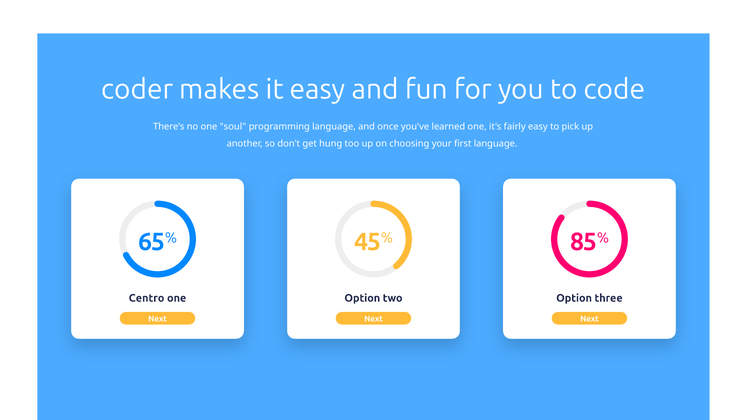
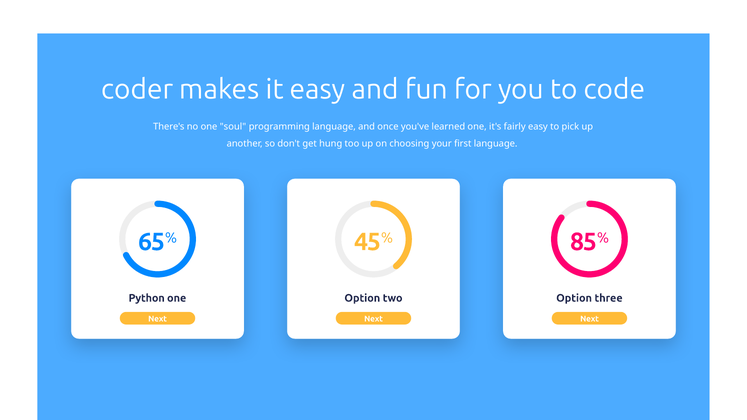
Centro: Centro -> Python (147, 298)
